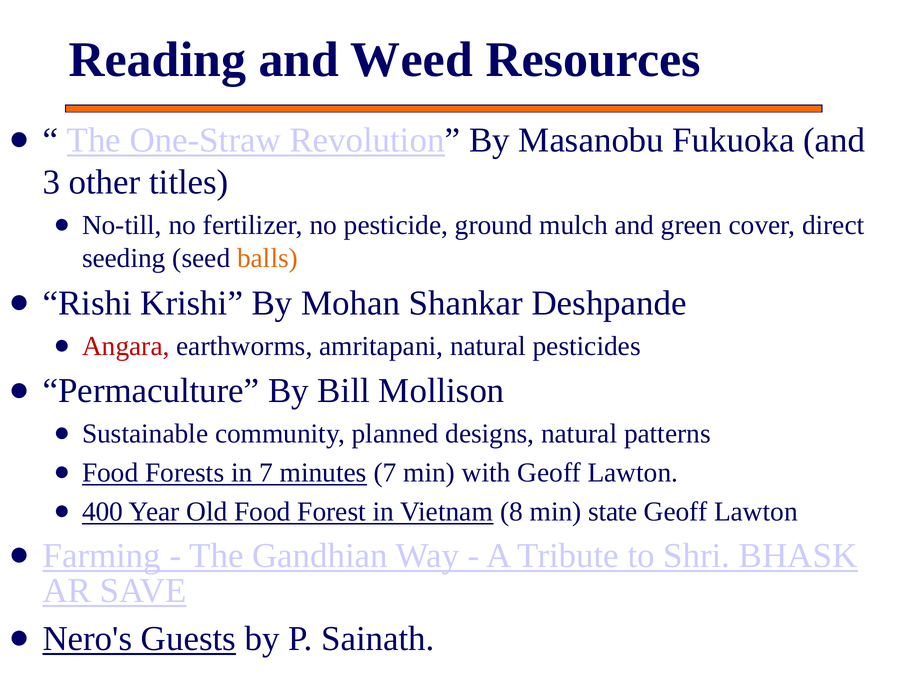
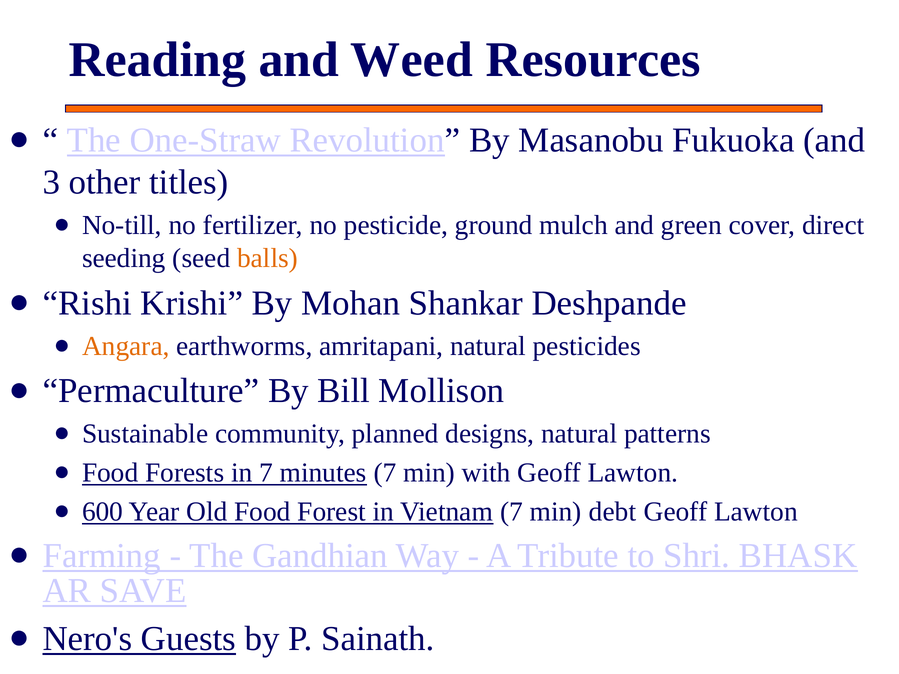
Angara colour: red -> orange (126, 346)
400: 400 -> 600 (103, 512)
Vietnam 8: 8 -> 7 (512, 512)
state: state -> debt (613, 512)
